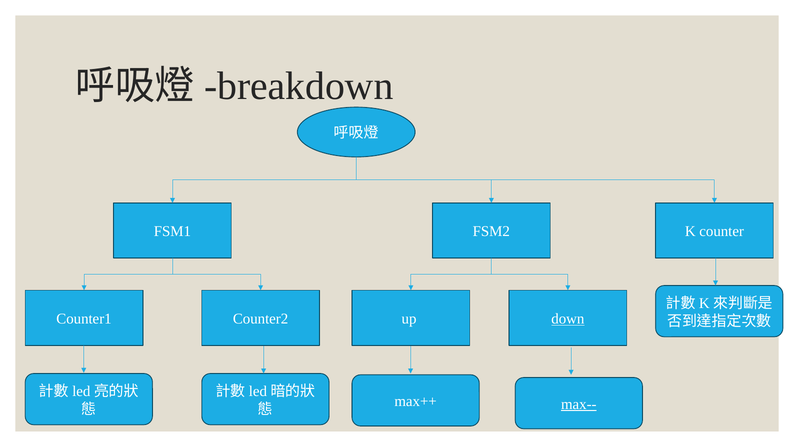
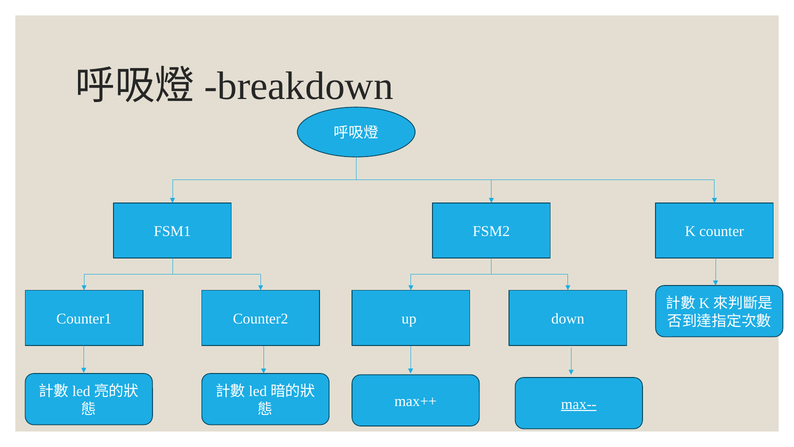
down underline: present -> none (568, 319)
